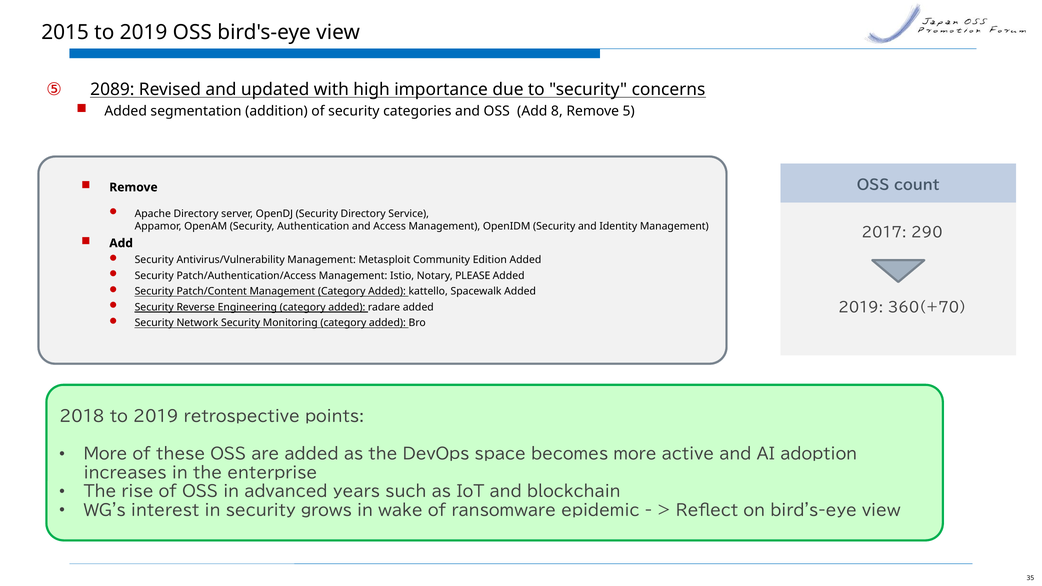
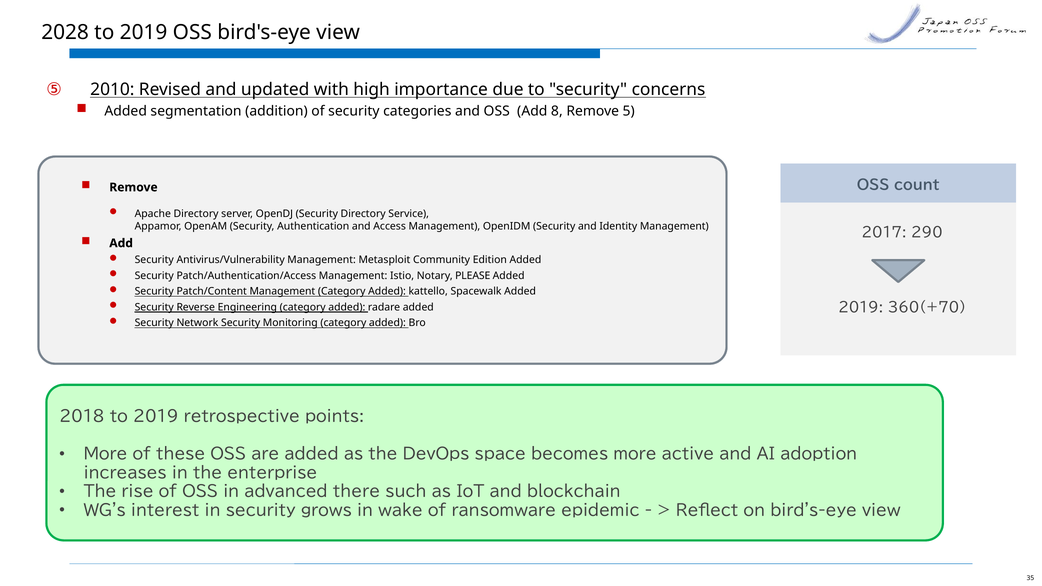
2015: 2015 -> 2028 (65, 32)
2089: 2089 -> 2010 (112, 89)
years: years -> there (356, 492)
